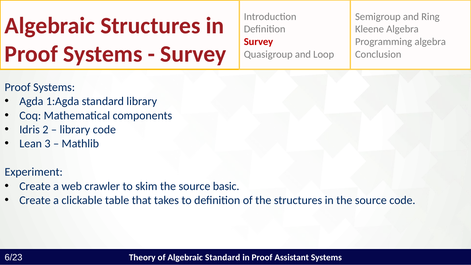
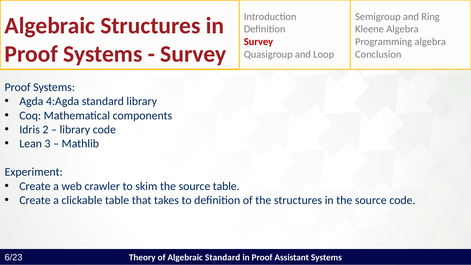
1:Agda: 1:Agda -> 4:Agda (63, 101)
source basic: basic -> table (226, 186)
